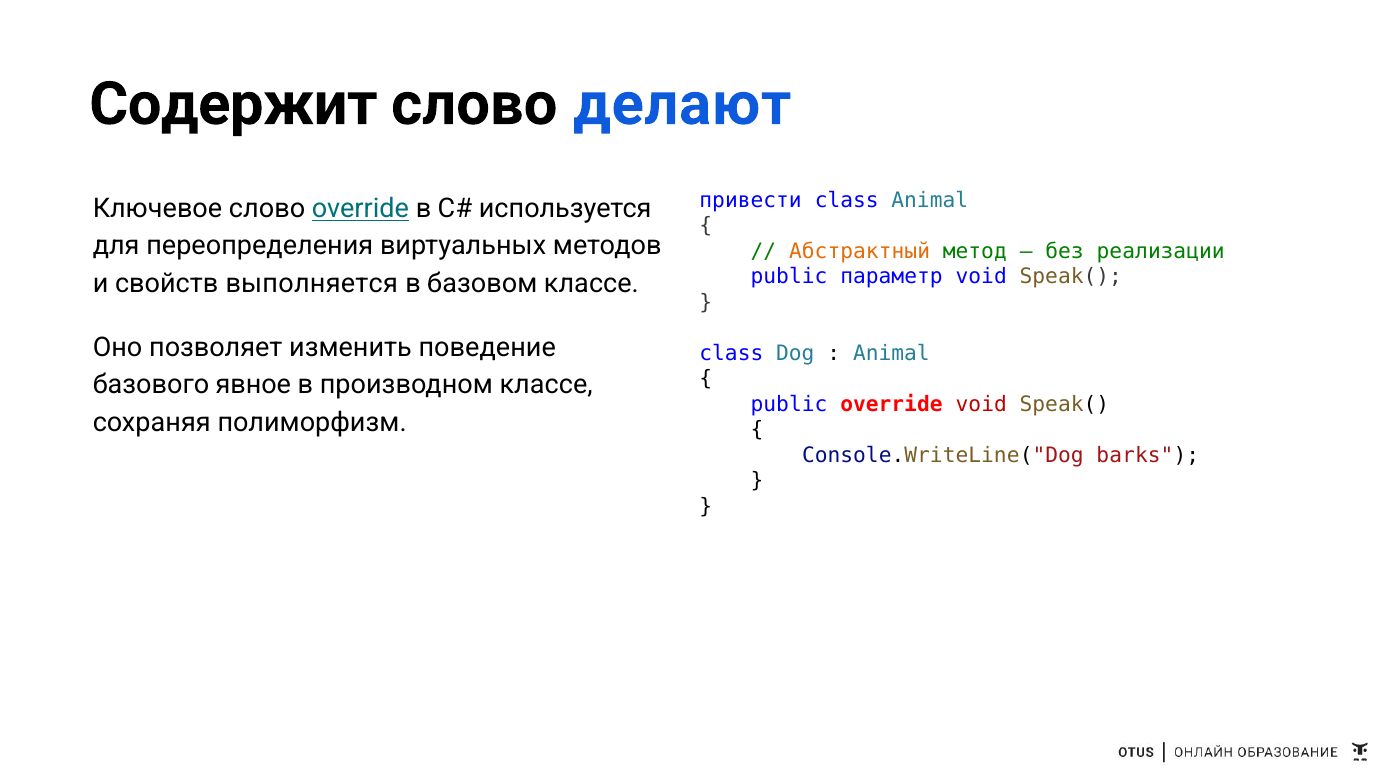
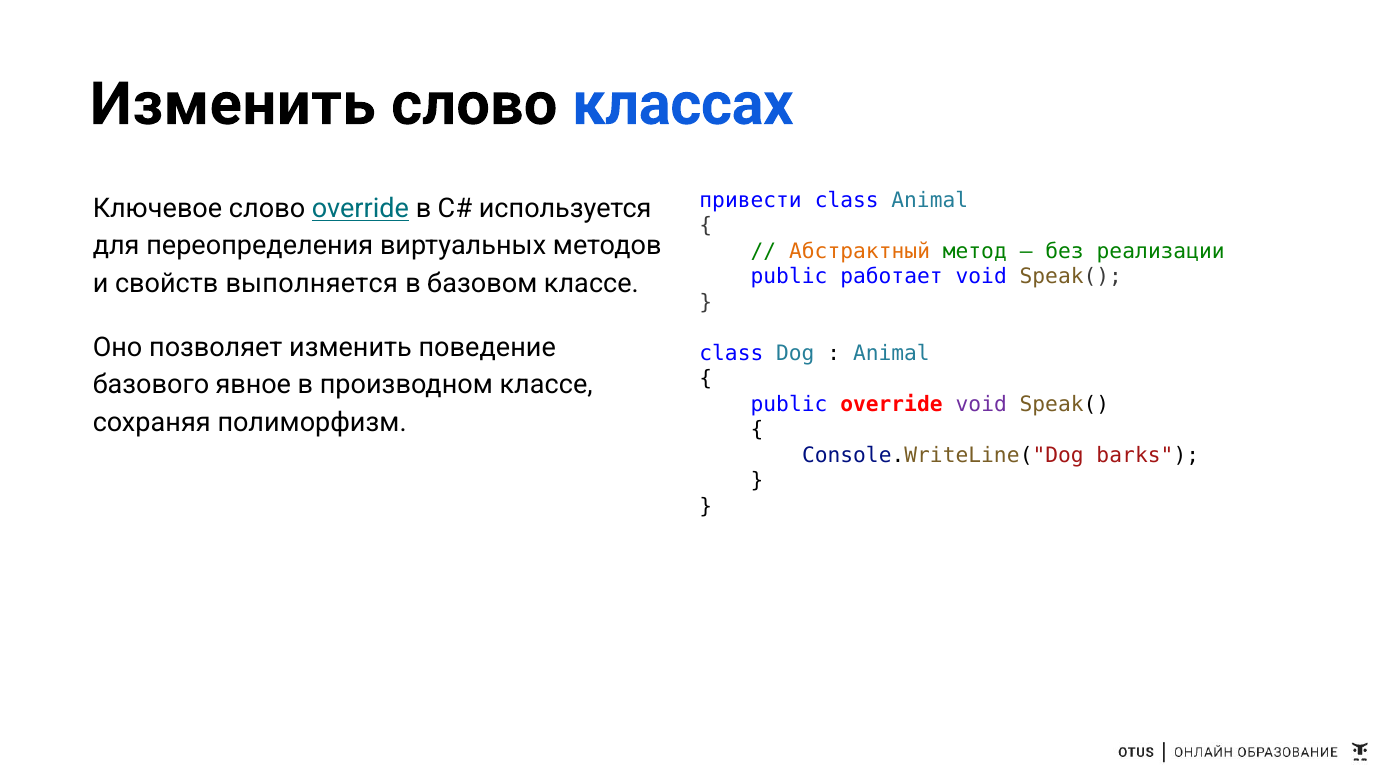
Содержит: Содержит -> Изменить (233, 104)
делают: делают -> классах (683, 104)
параметр: параметр -> работает (891, 277)
void colour: red -> purple (981, 404)
